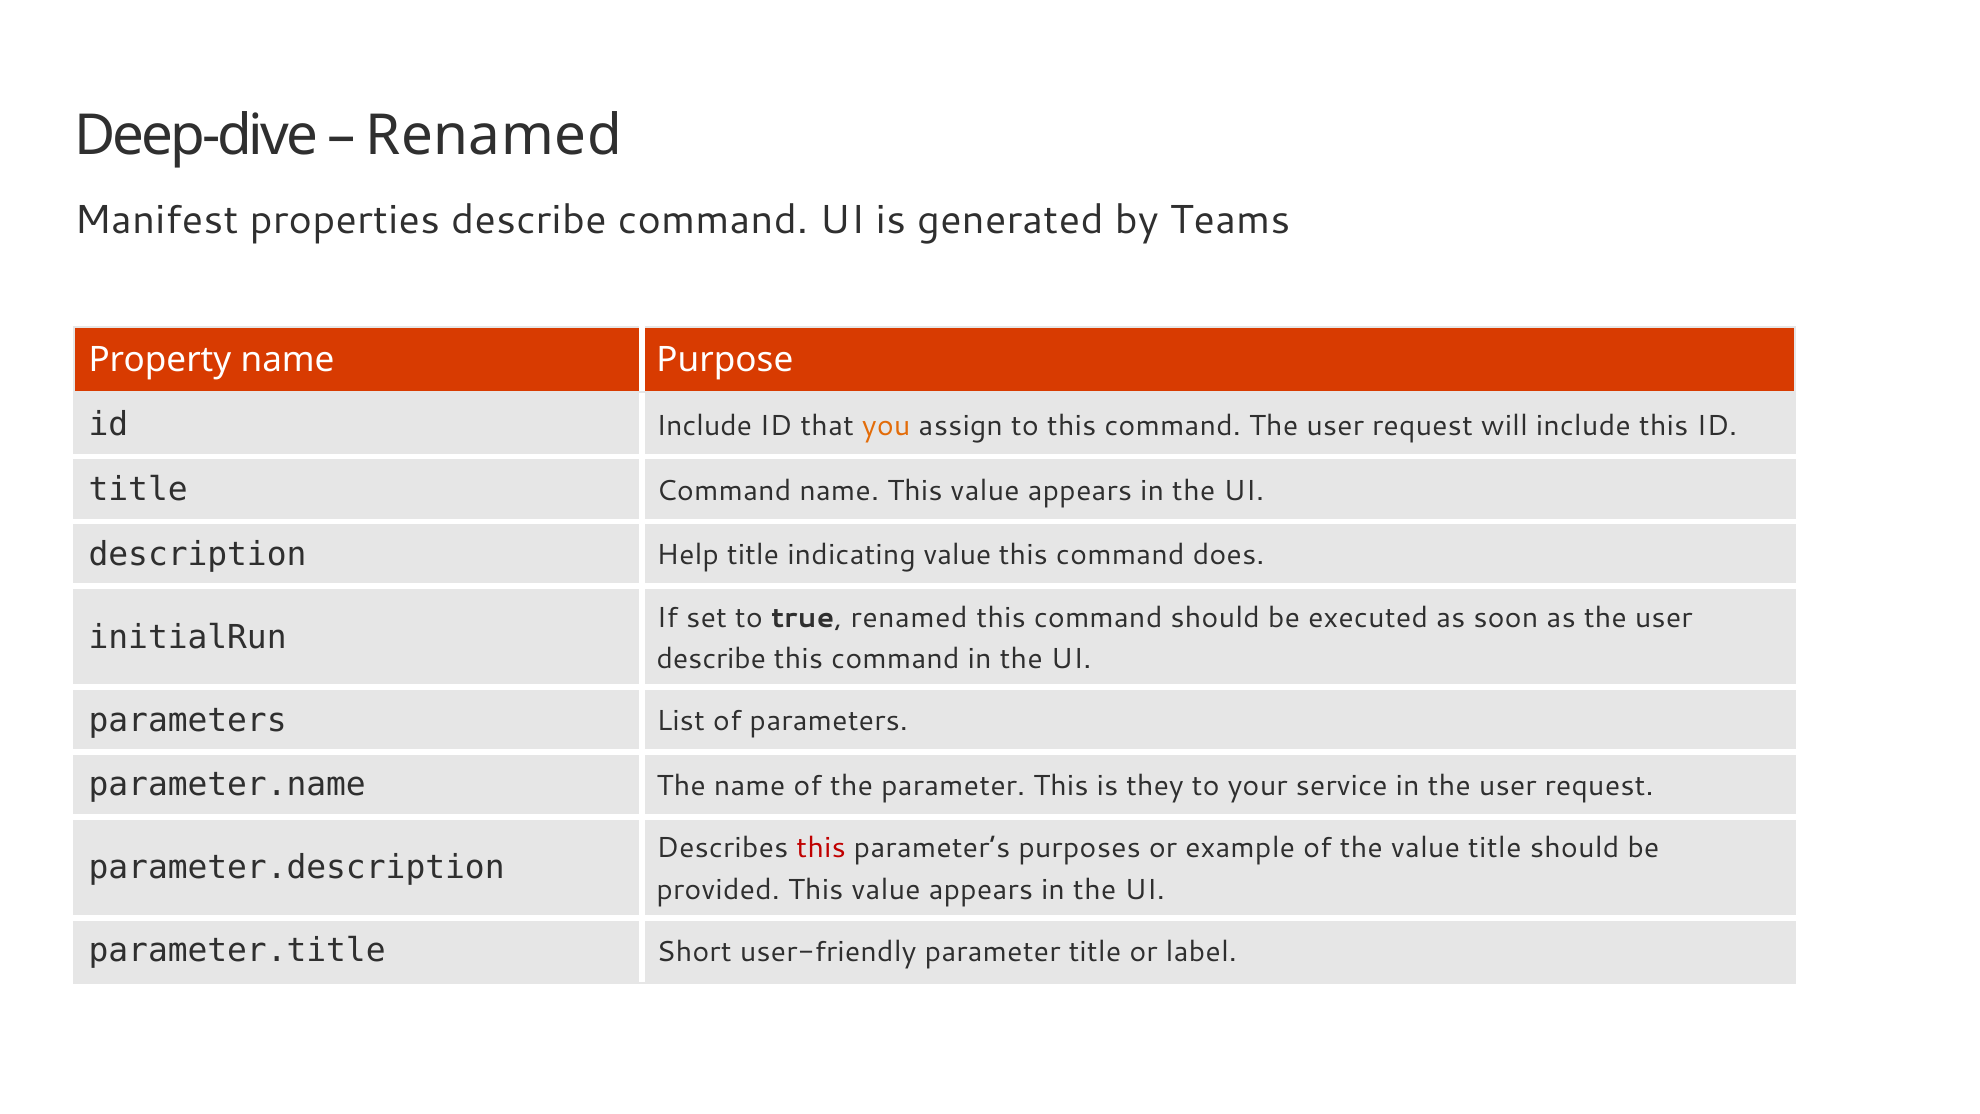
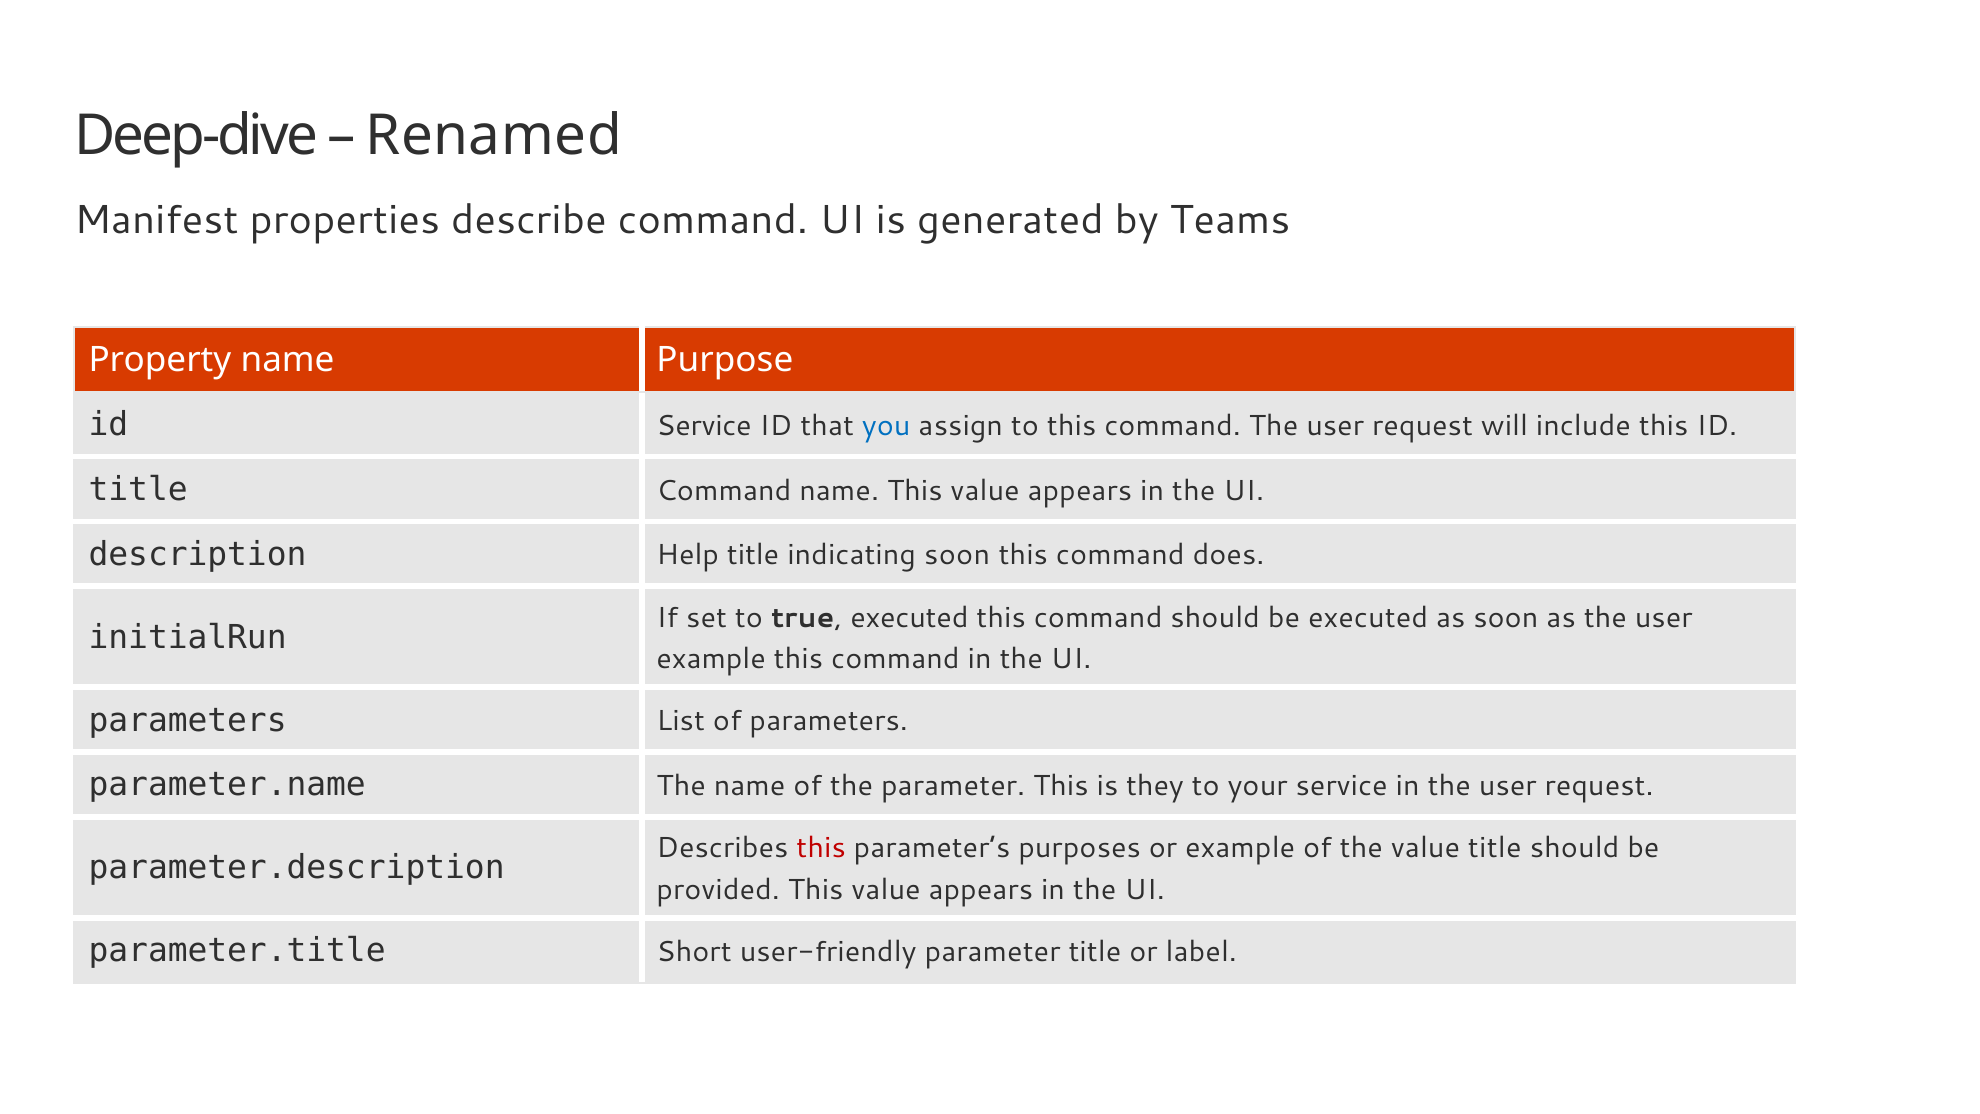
id Include: Include -> Service (704, 426)
you colour: orange -> blue (886, 426)
indicating value: value -> soon (957, 555)
true renamed: renamed -> executed (909, 618)
describe: describe -> example (711, 659)
